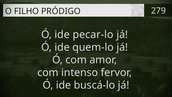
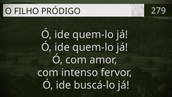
pecar-lo: pecar-lo -> quem-lo (93, 35)
